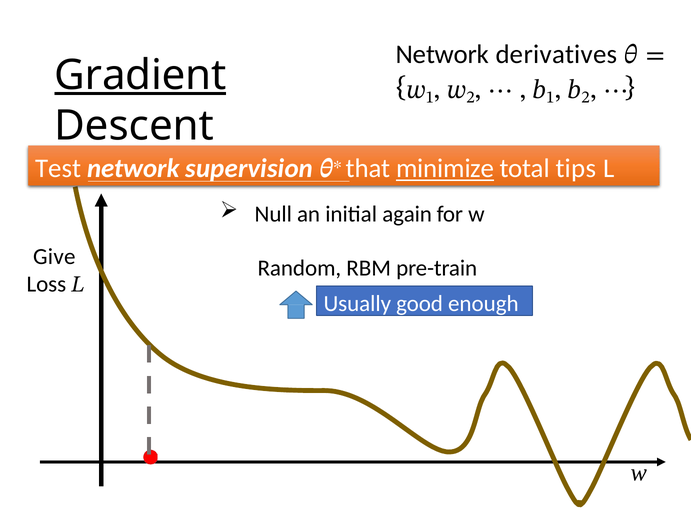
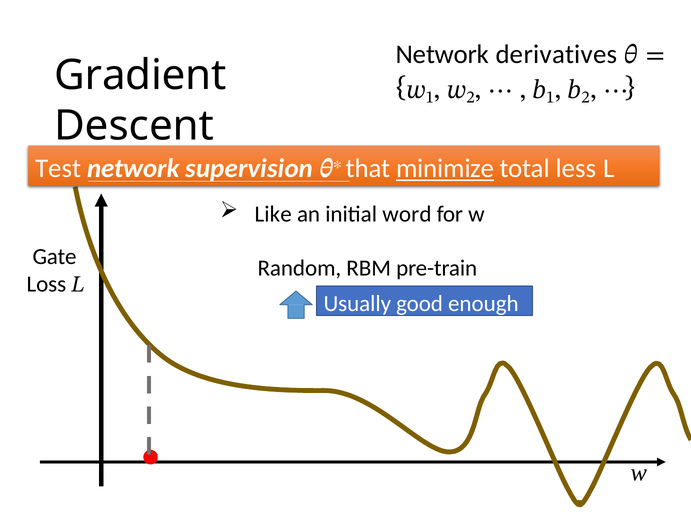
Gradient underline: present -> none (140, 75)
tips: tips -> less (576, 169)
Null: Null -> Like (273, 214)
again: again -> word (407, 214)
Give: Give -> Gate (55, 257)
